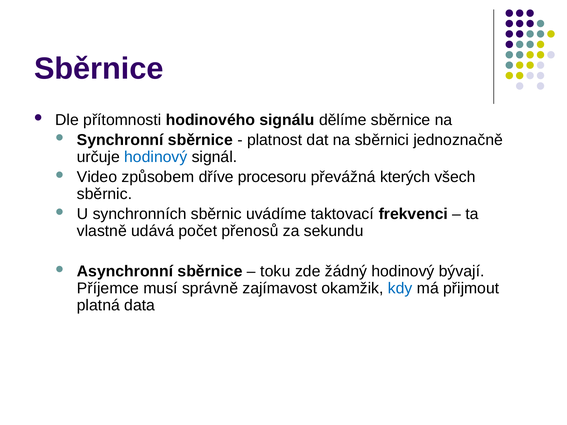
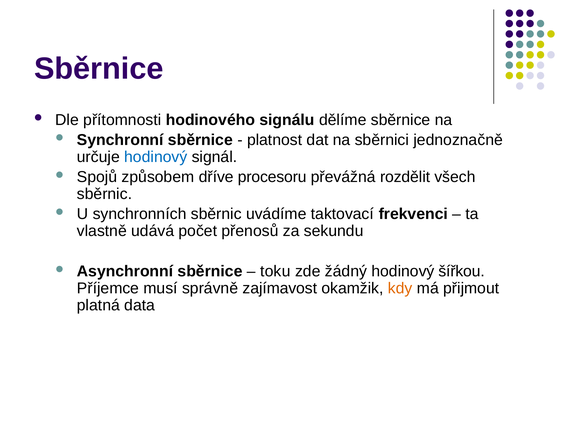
Video: Video -> Spojů (97, 177)
kterých: kterých -> rozdělit (405, 177)
bývají: bývají -> šířkou (462, 272)
kdy colour: blue -> orange (400, 289)
